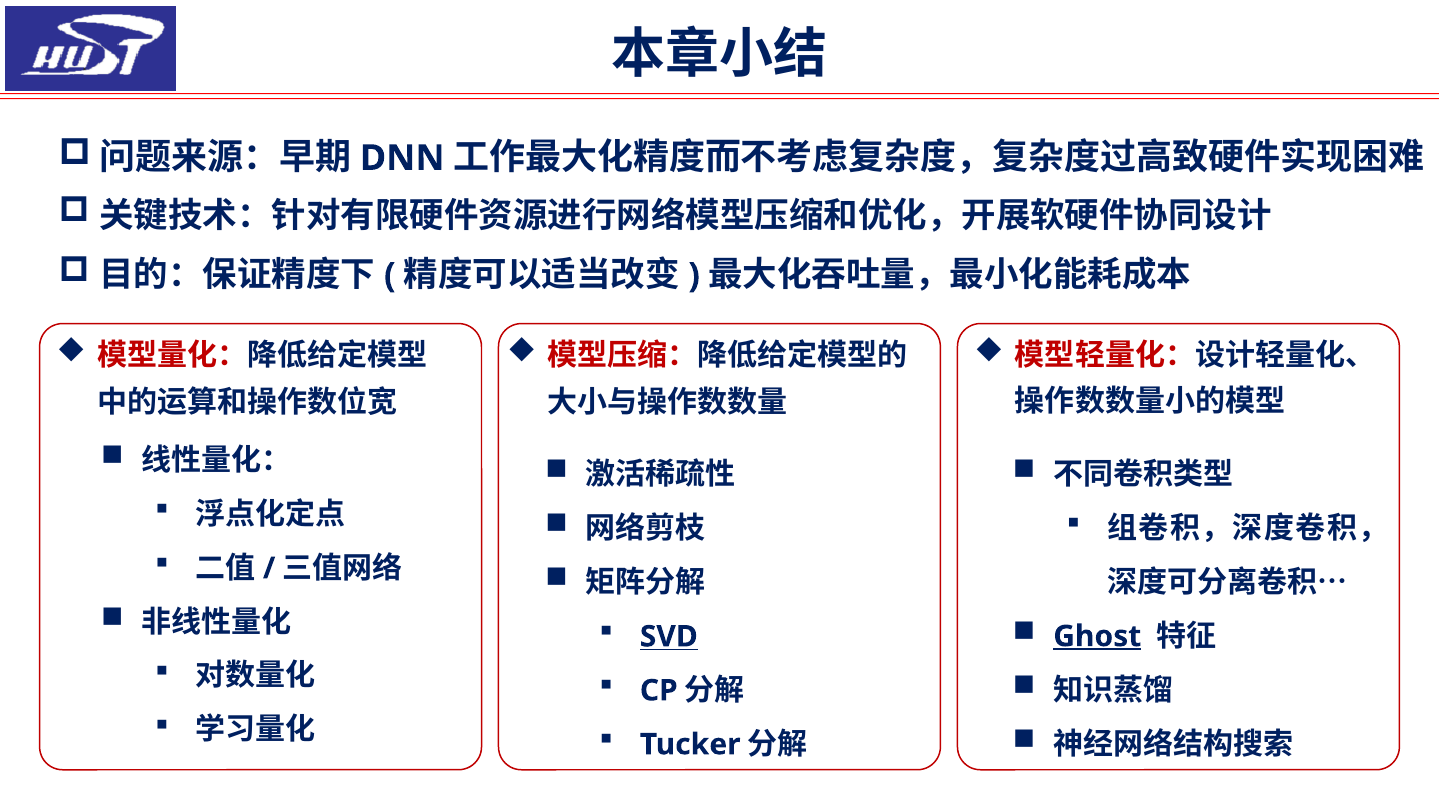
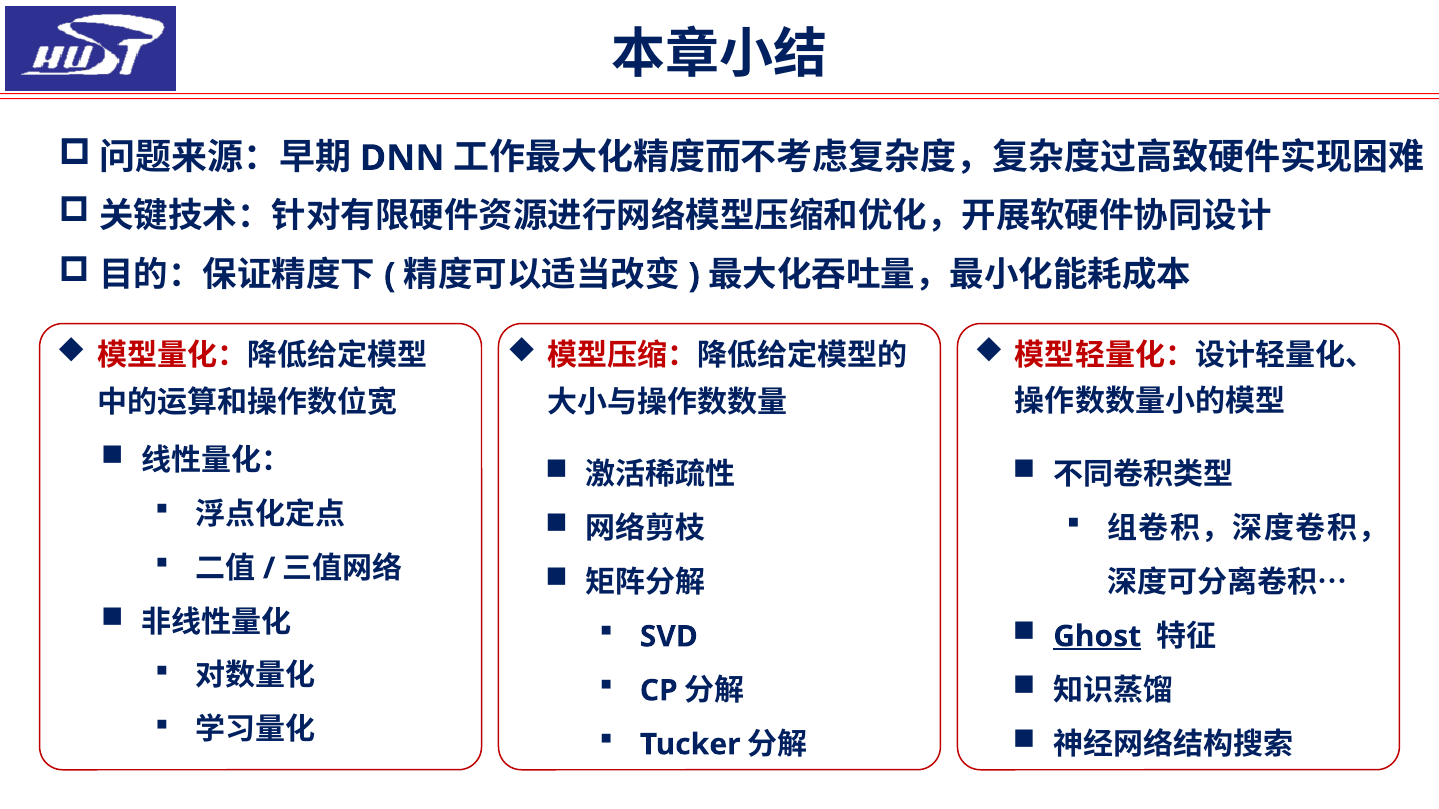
SVD underline: present -> none (669, 637)
